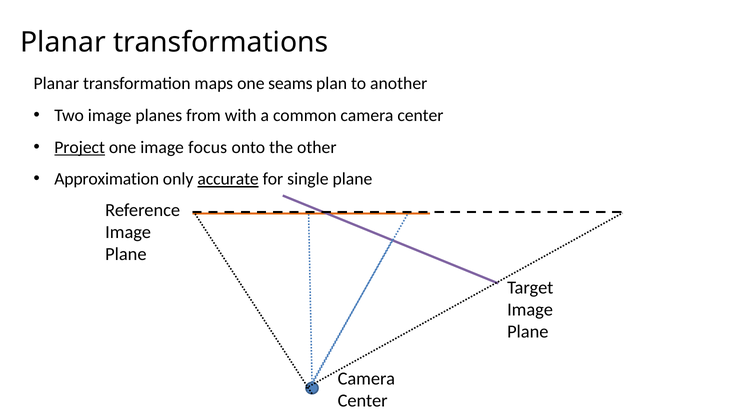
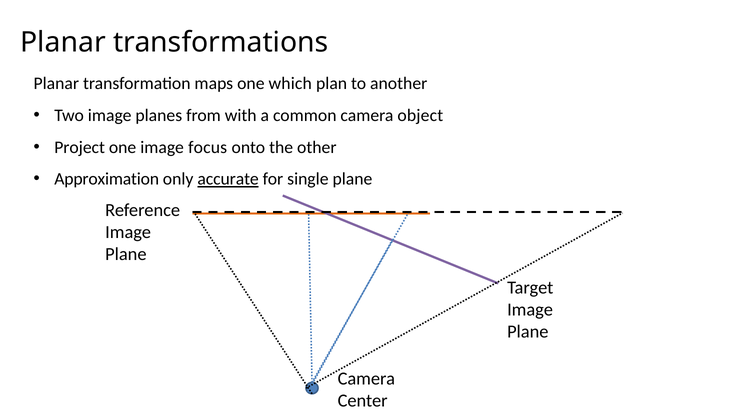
seams: seams -> which (290, 84)
common camera center: center -> object (420, 116)
Project underline: present -> none (80, 147)
